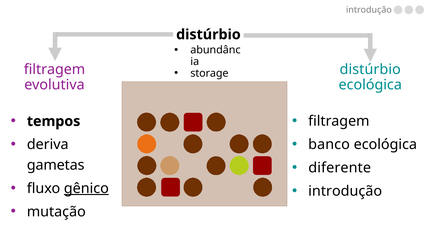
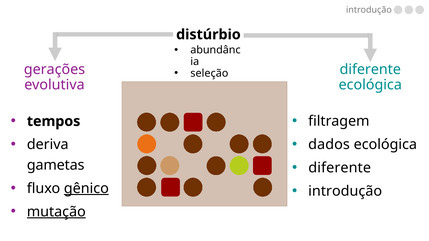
filtragem: filtragem -> gerações (55, 69)
distúrbio: distúrbio -> diferente (370, 69)
storage: storage -> seleção (209, 73)
banco: banco -> dados (329, 145)
mutação underline: none -> present (56, 212)
